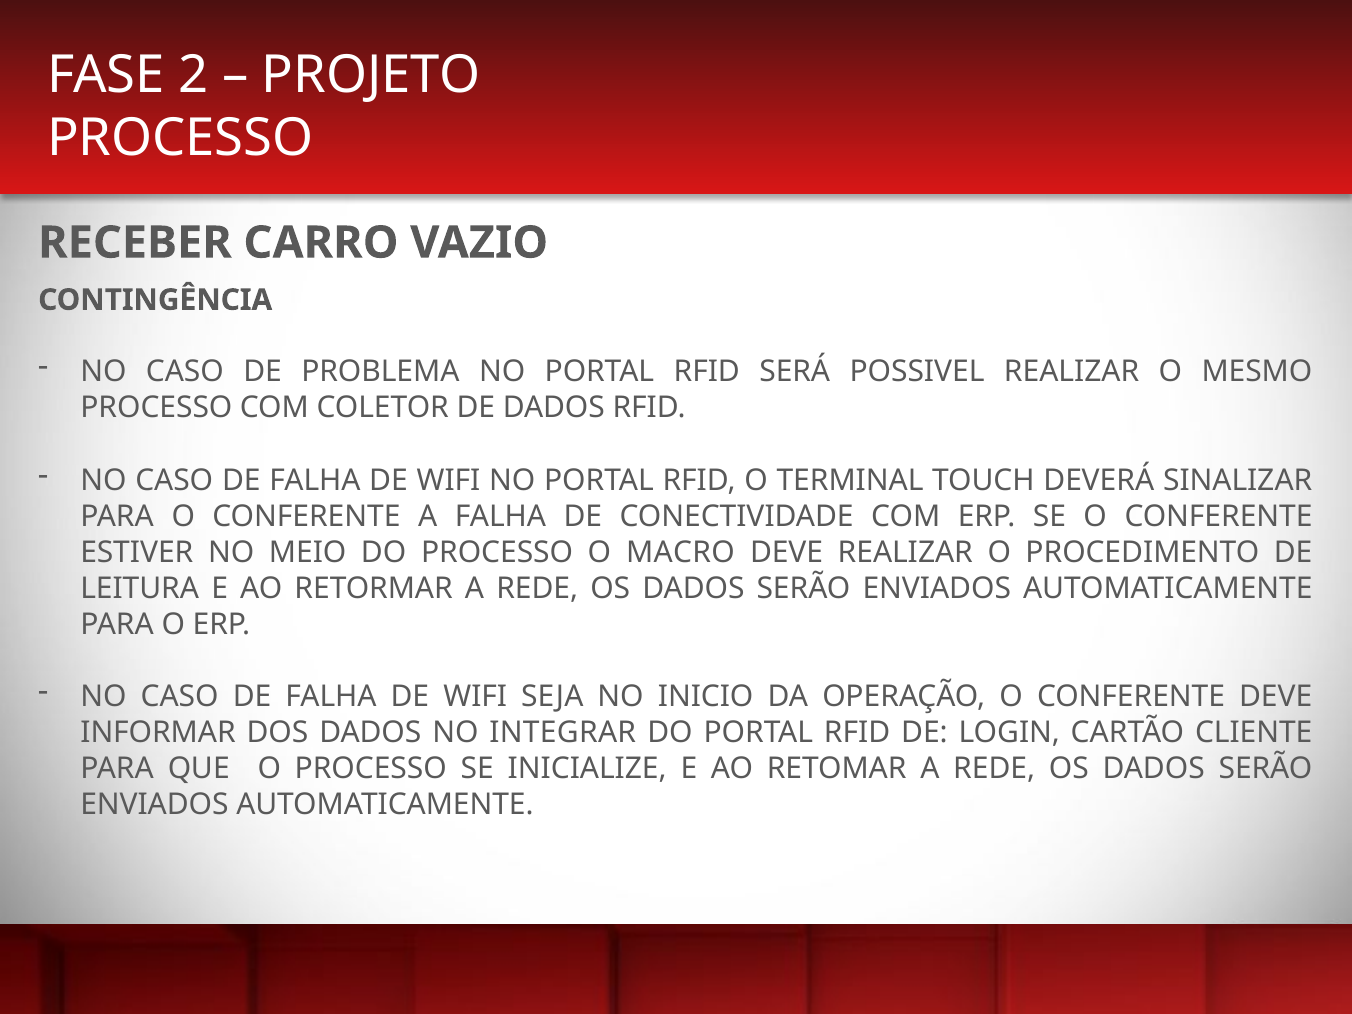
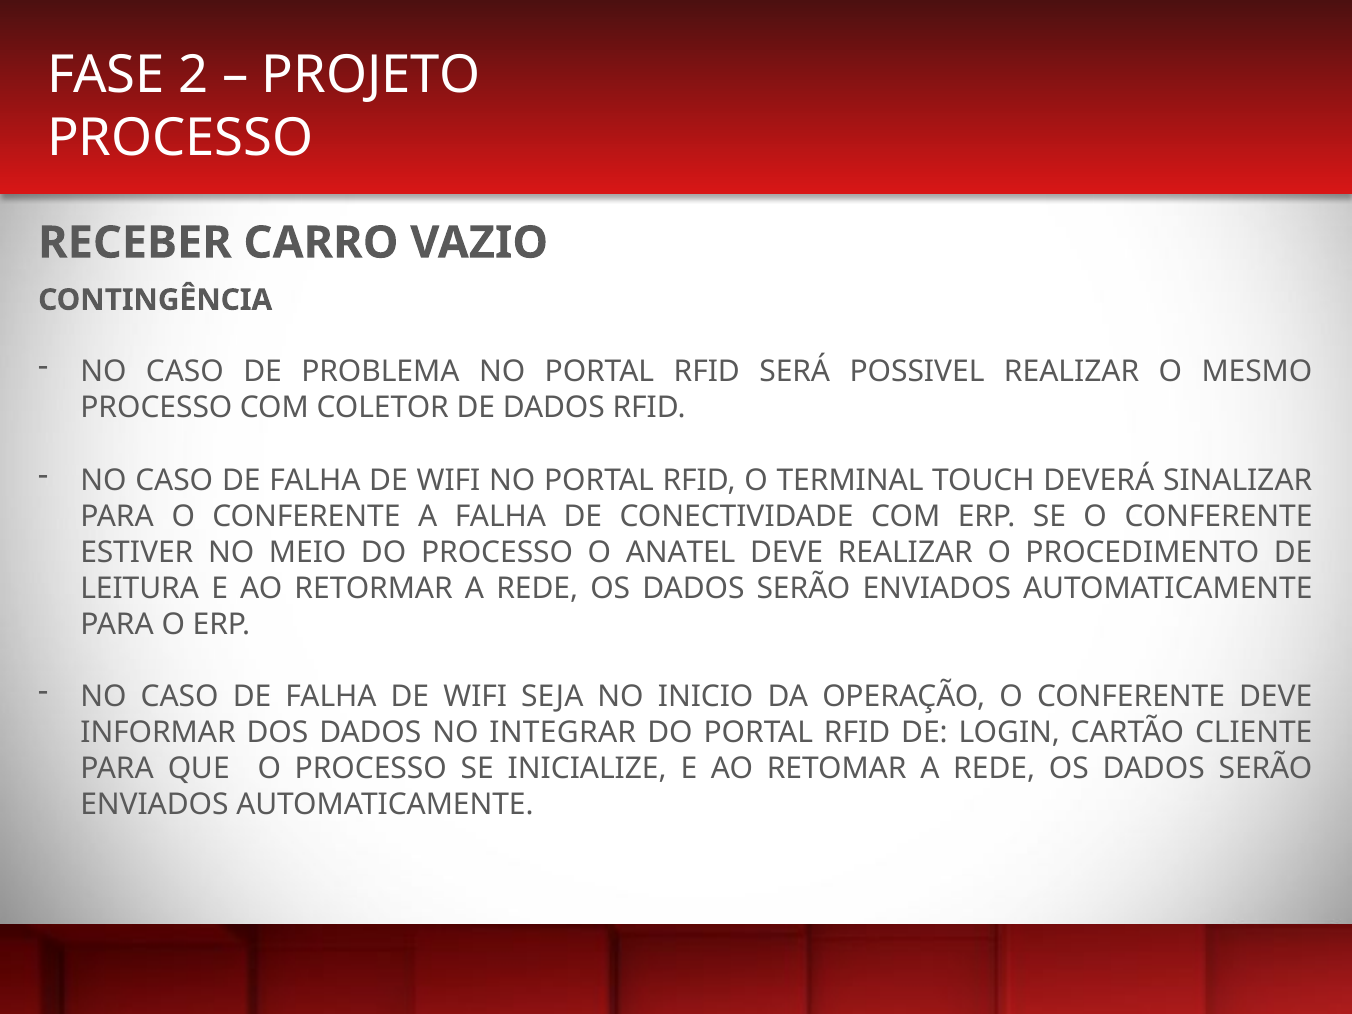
MACRO: MACRO -> ANATEL (681, 552)
